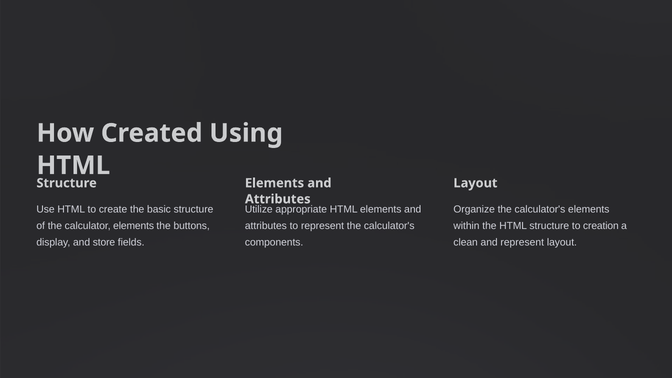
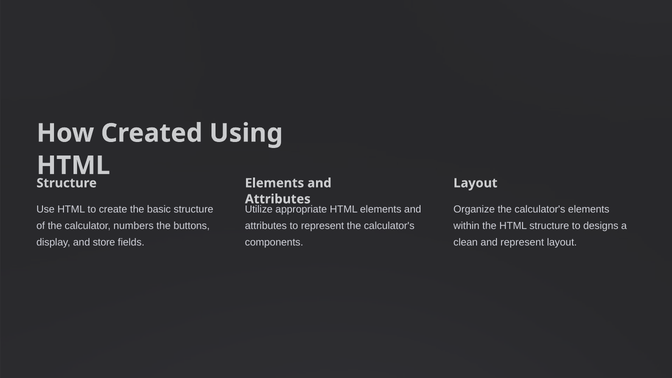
calculator elements: elements -> numbers (134, 226)
creation: creation -> designs (601, 226)
